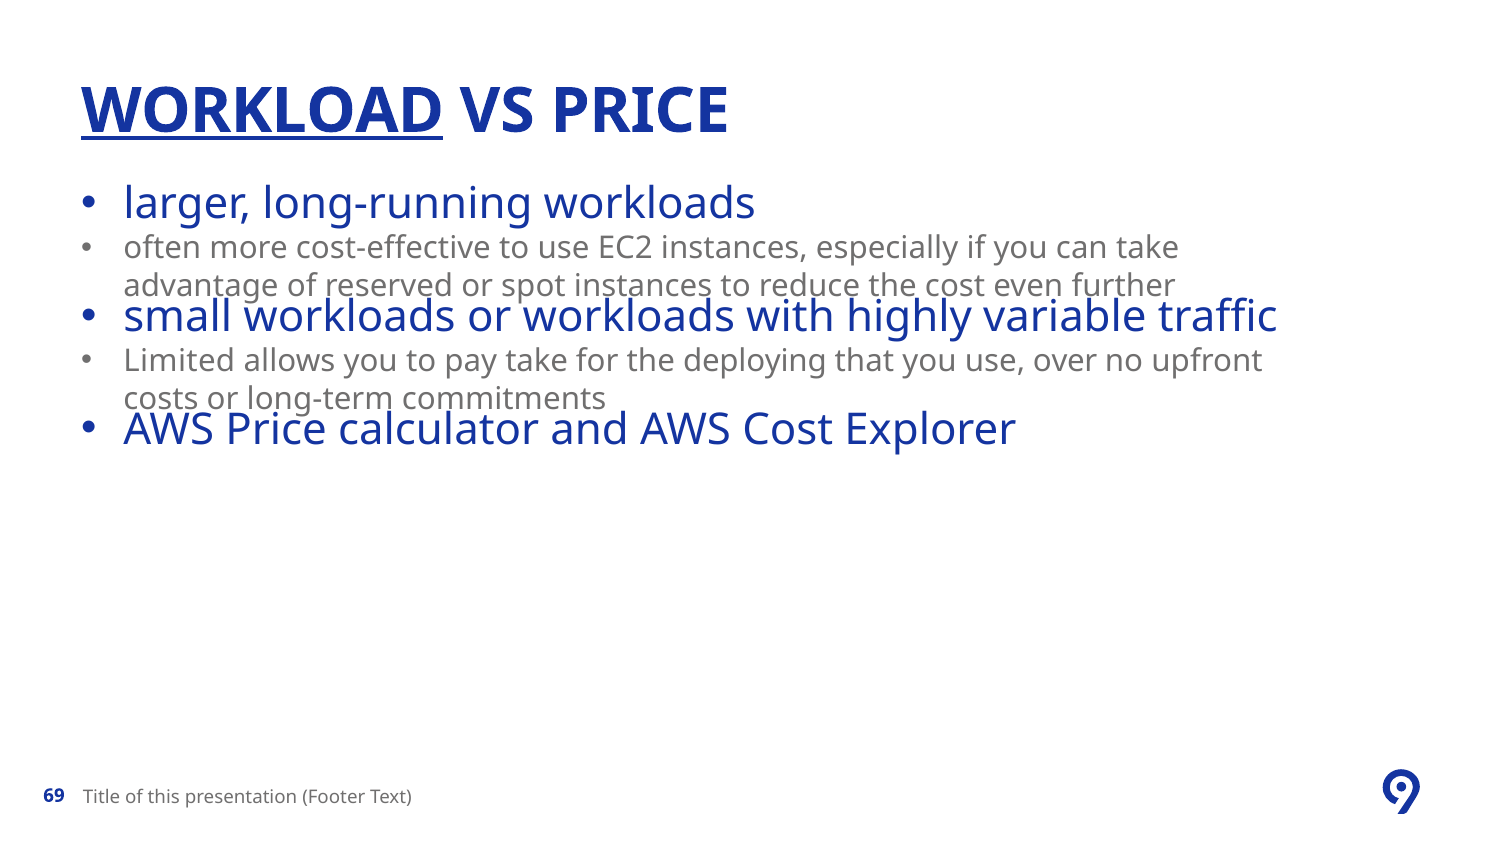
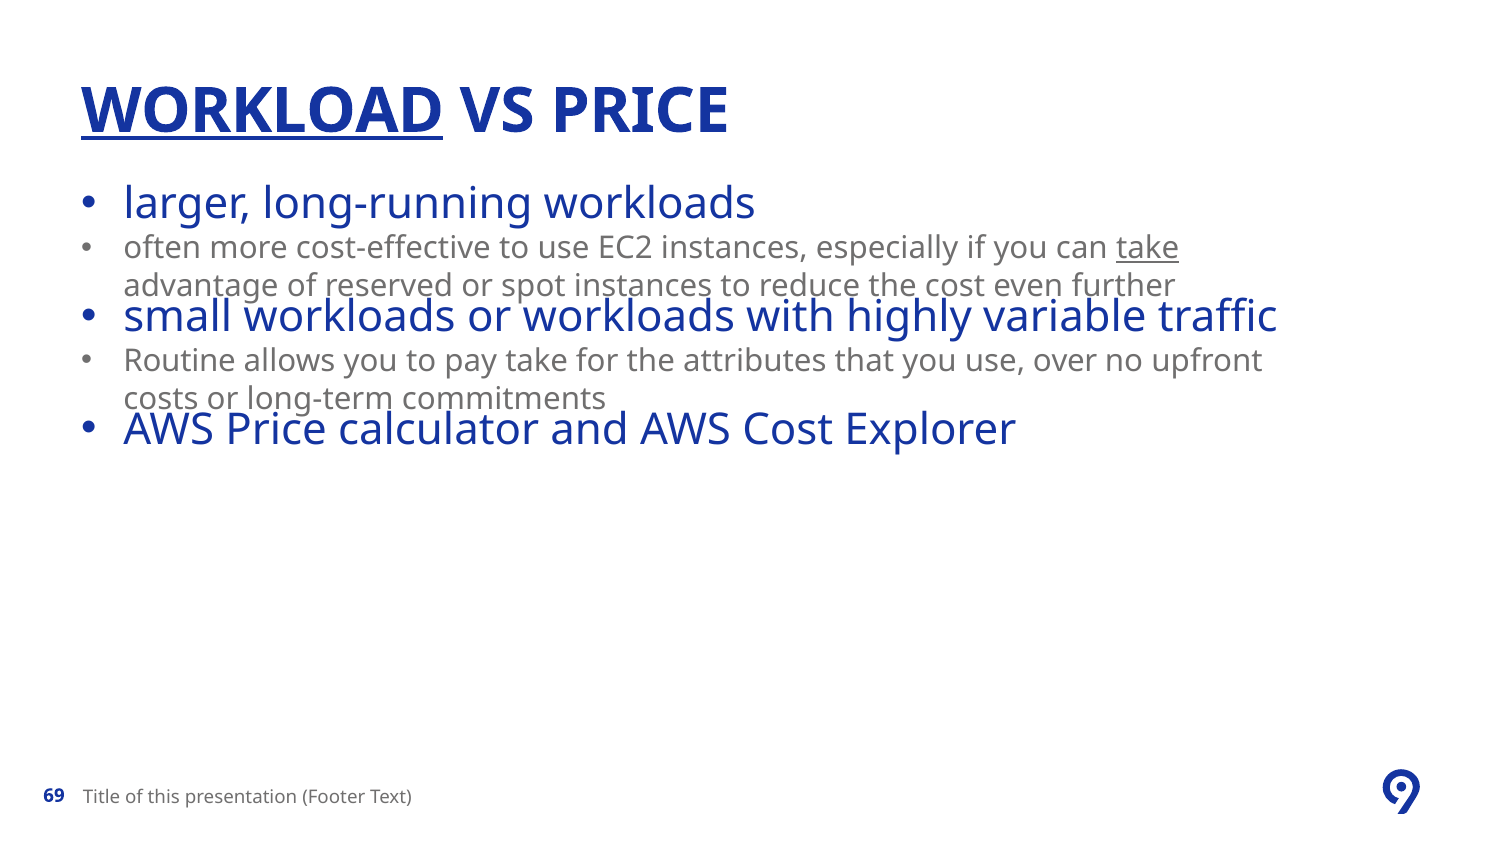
take underline: none -> present (1148, 249)
Limited: Limited -> Routine (180, 361)
deploying: deploying -> attributes (755, 361)
